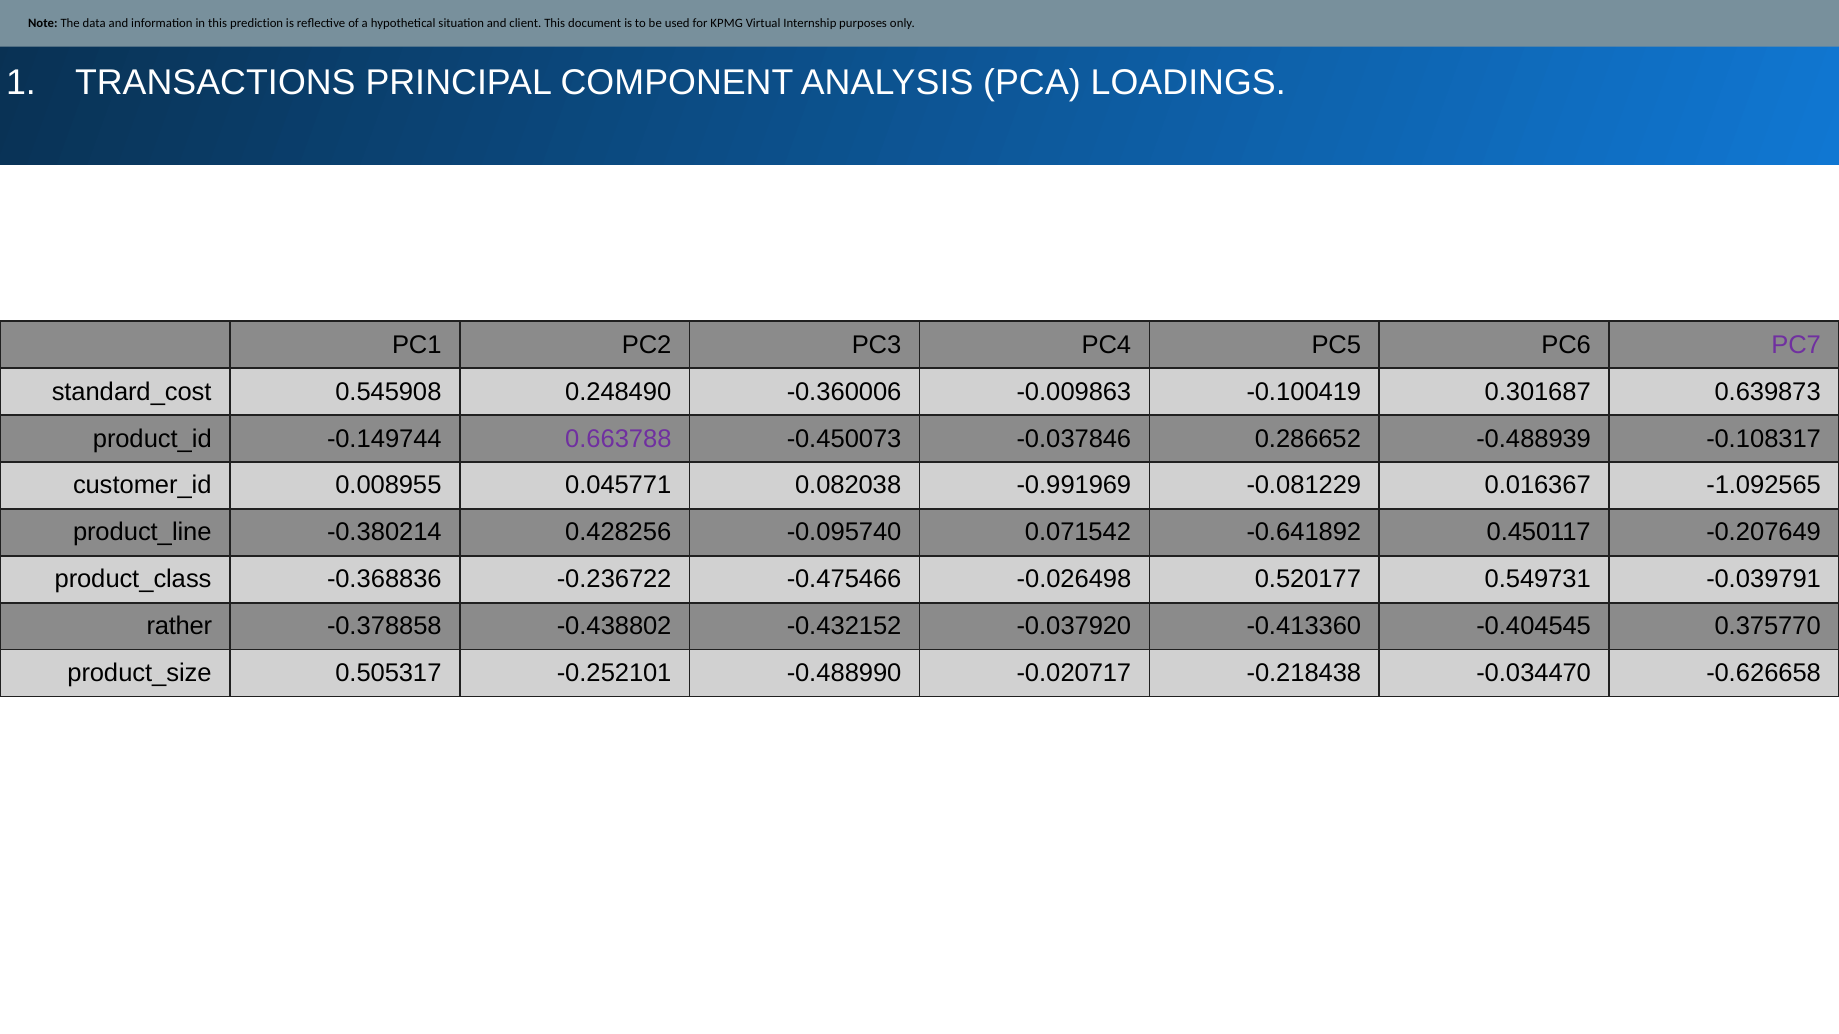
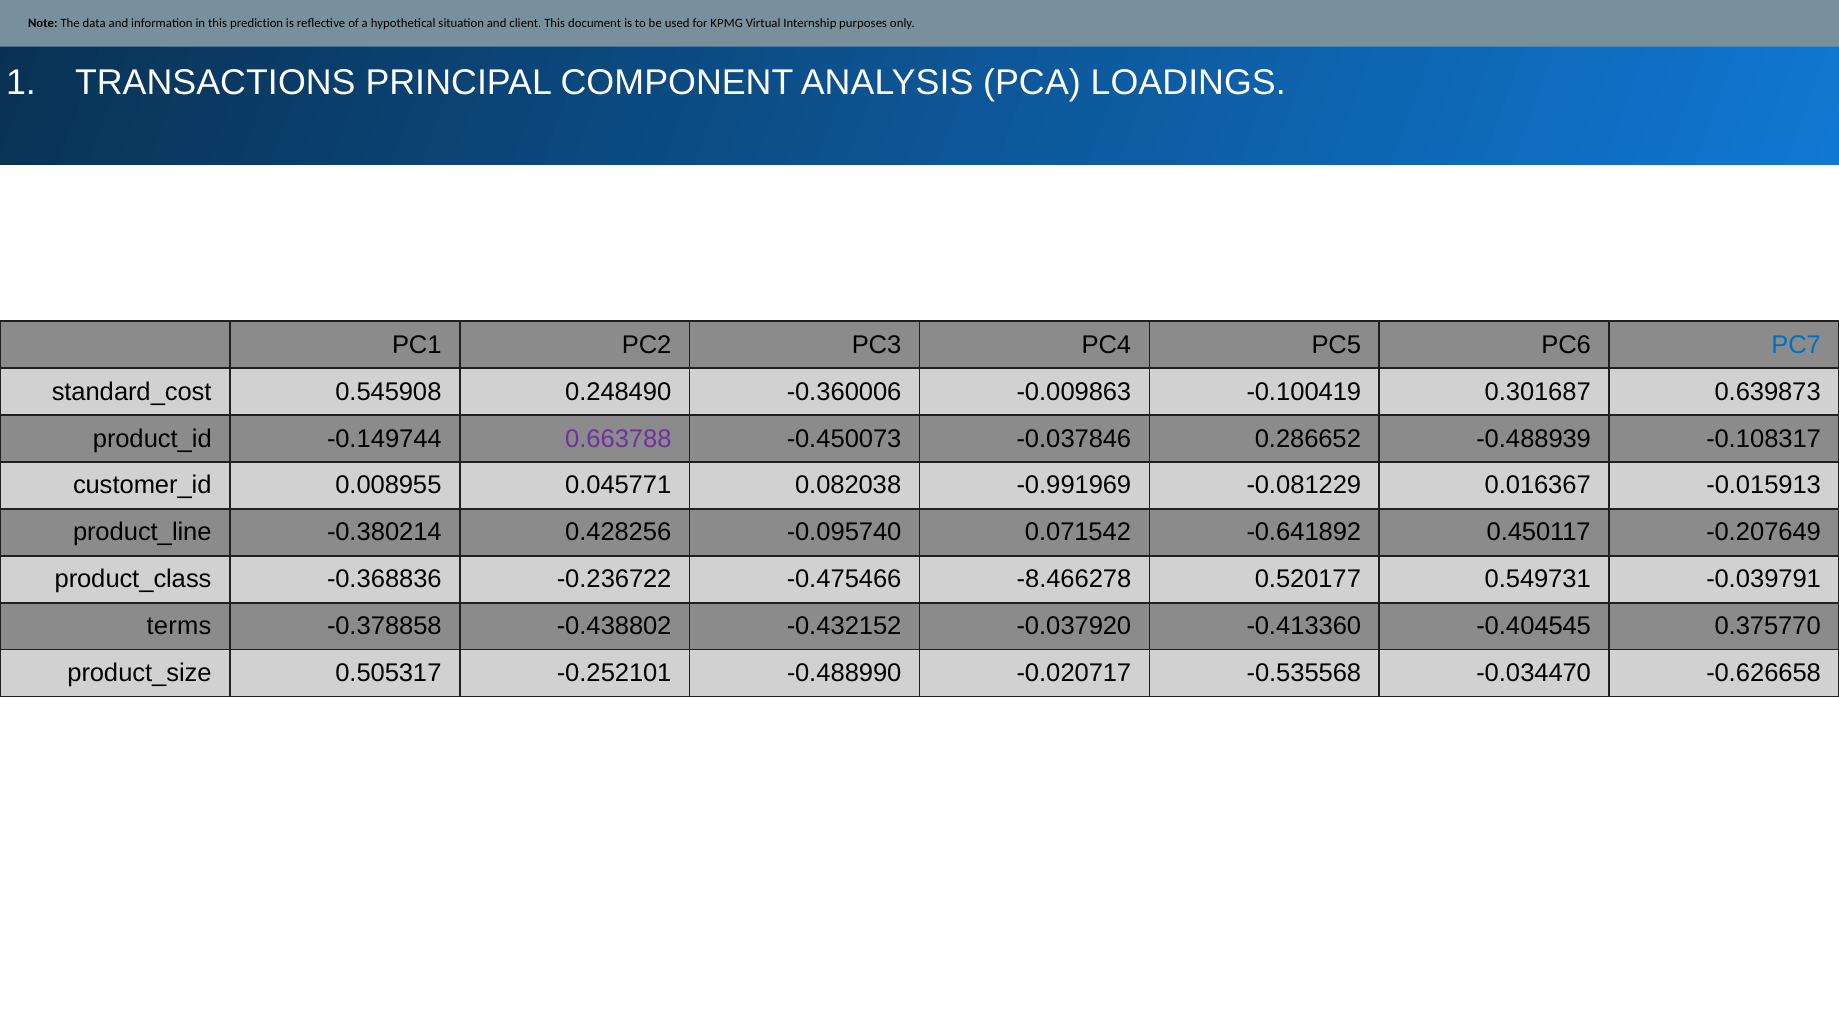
PC7 colour: purple -> blue (1796, 345)
-1.092565: -1.092565 -> -0.015913 (1764, 486)
-0.026498: -0.026498 -> -8.466278 (1074, 580)
rather: rather -> terms (179, 627)
-0.218438: -0.218438 -> -0.535568 (1304, 674)
